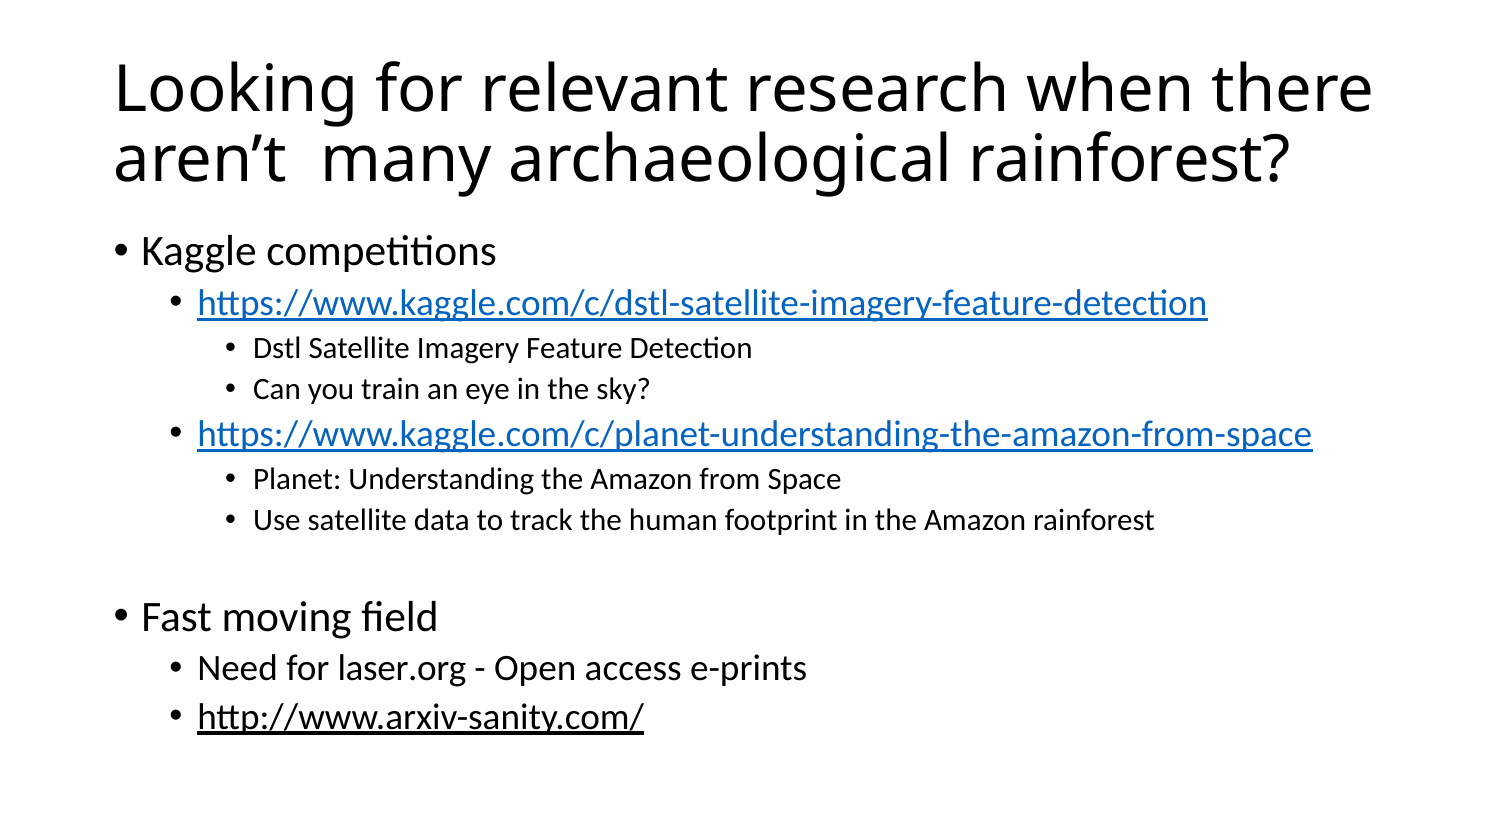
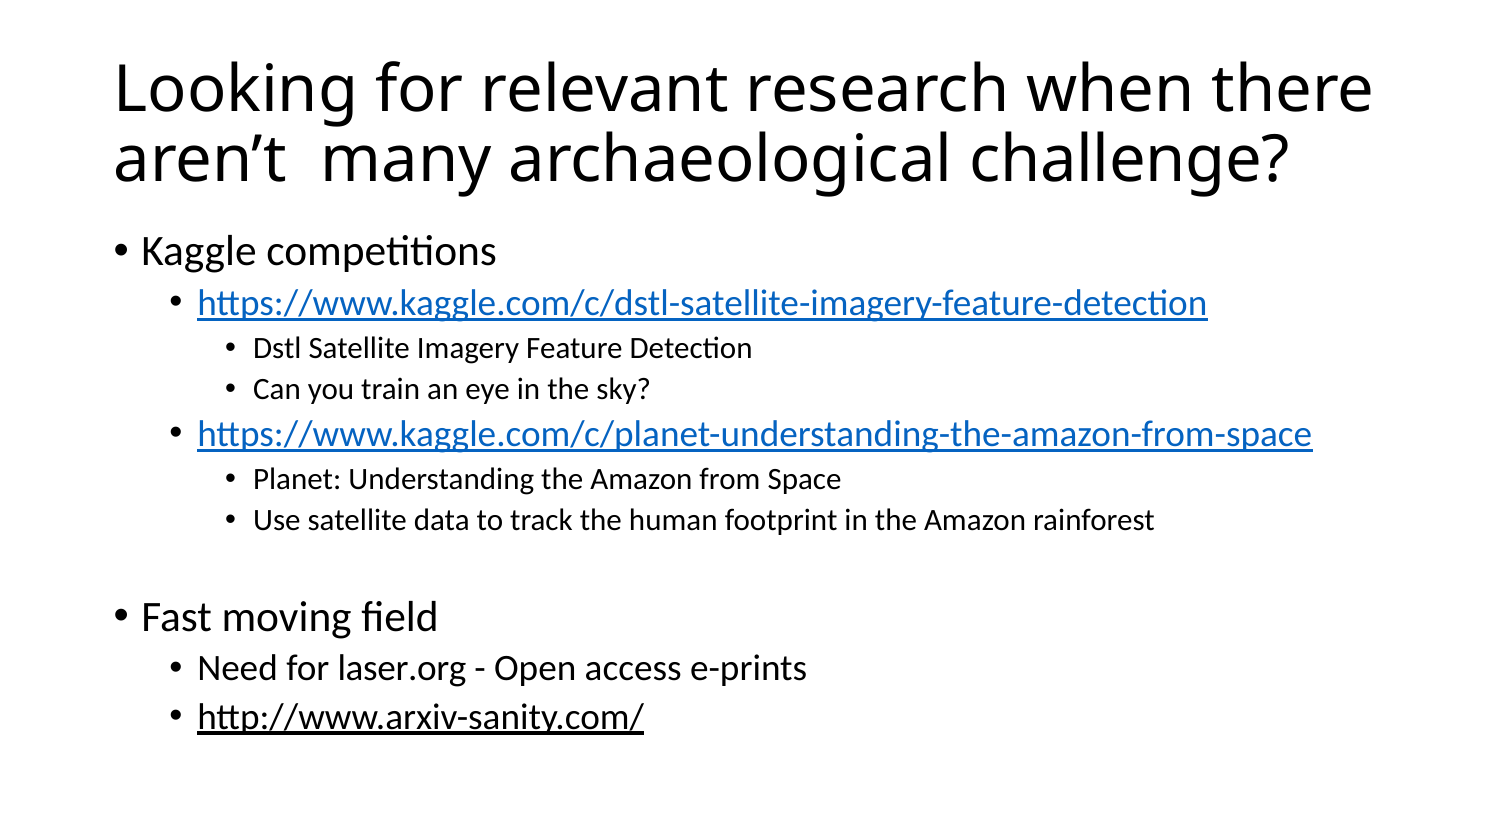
archaeological rainforest: rainforest -> challenge (1130, 160)
